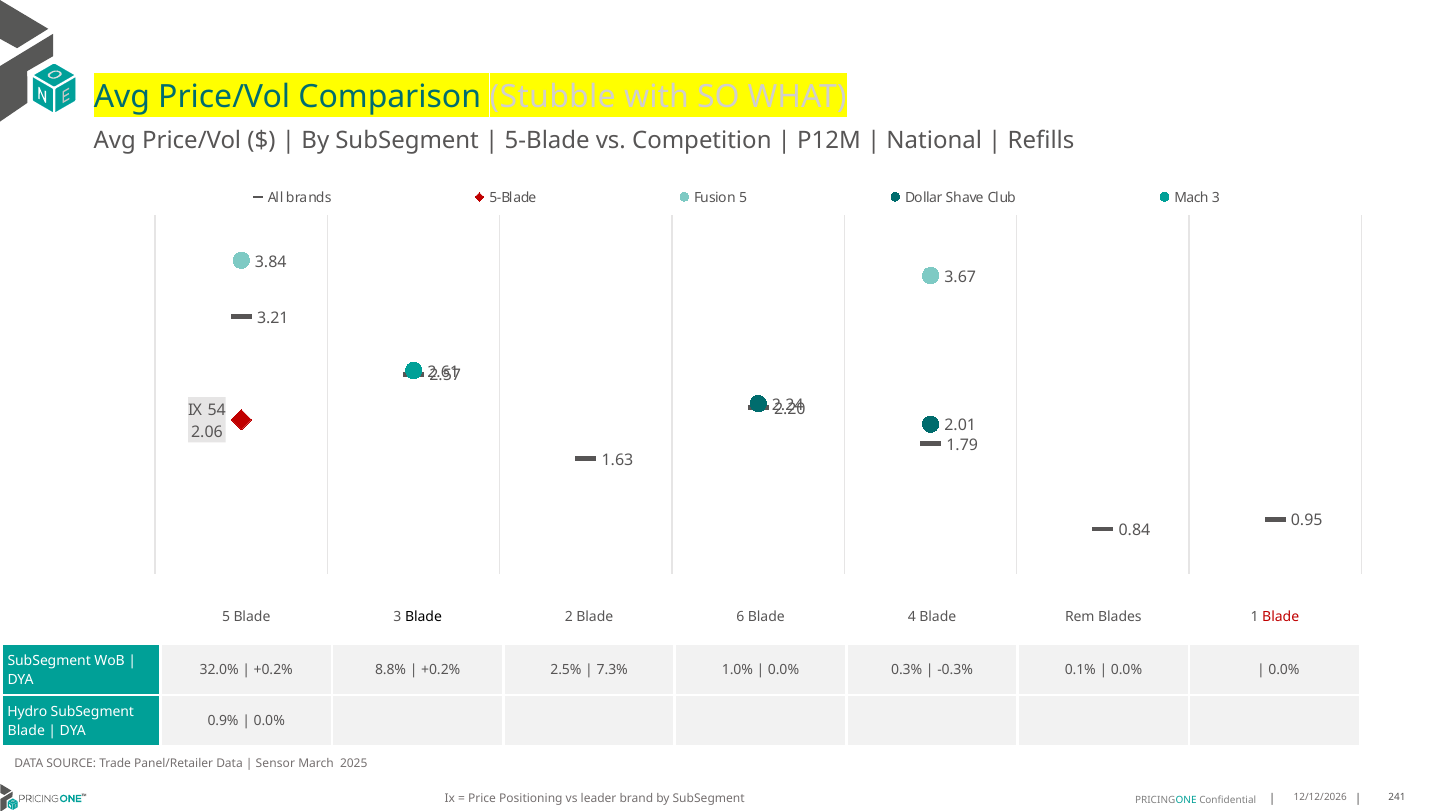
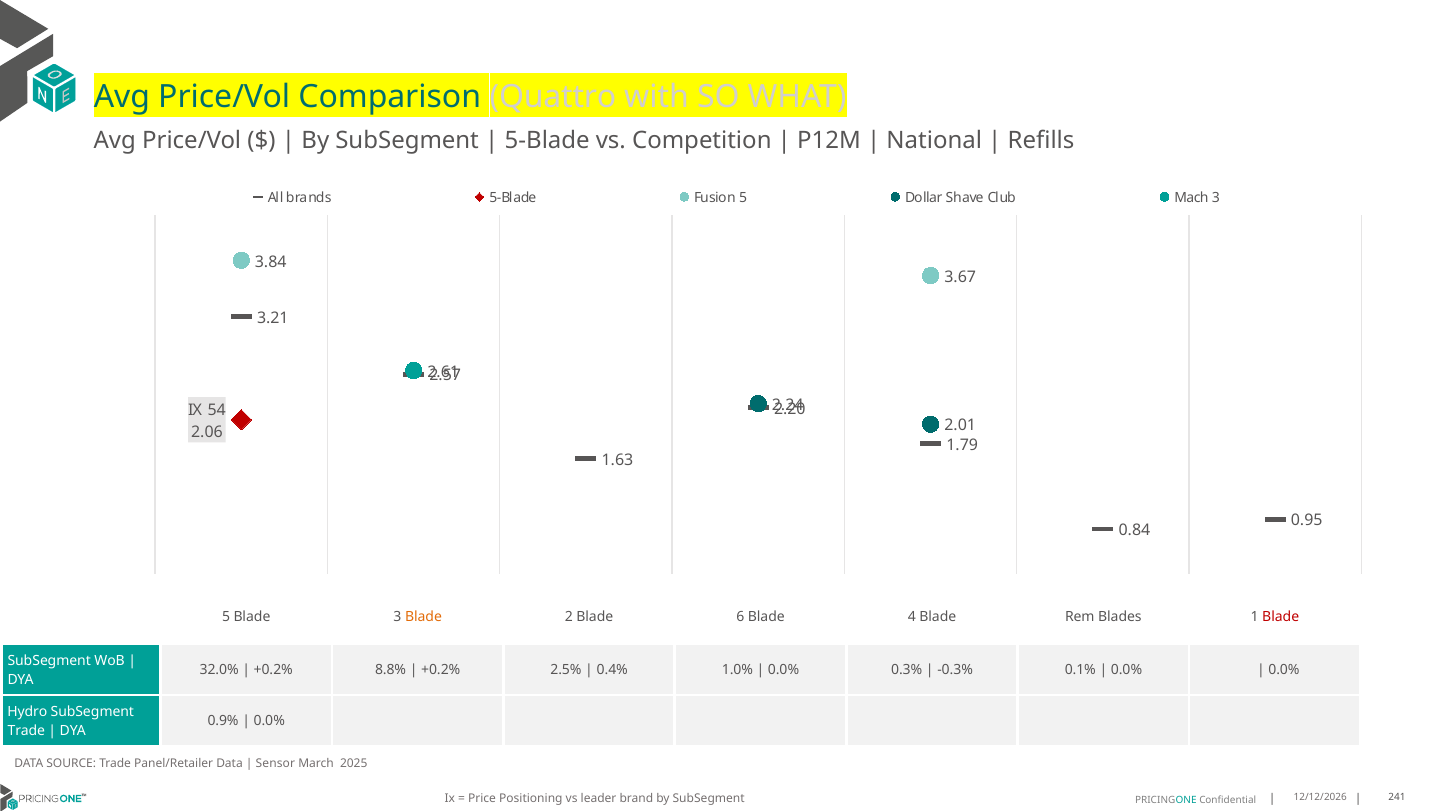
Stubble: Stubble -> Quattro (553, 97)
Blade colour: black -> orange (424, 617)
7.3%: 7.3% -> 0.4% (612, 670)
Blade: Blade -> Trade (26, 730)
